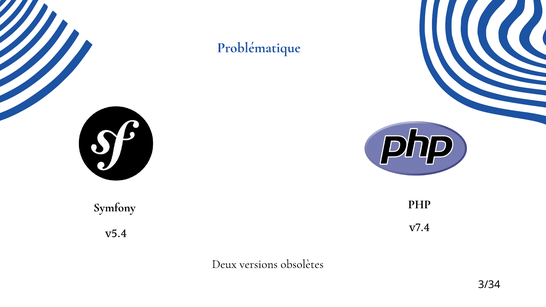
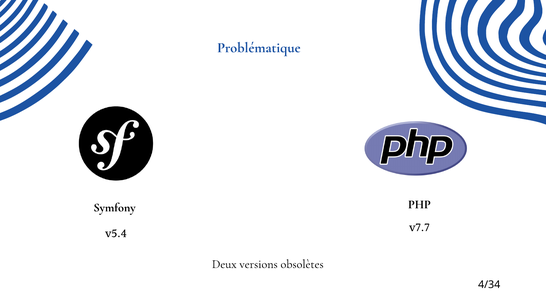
v7.4: v7.4 -> v7.7 (419, 228)
3/34: 3/34 -> 4/34 (489, 285)
